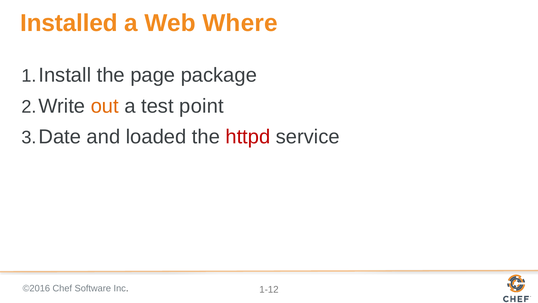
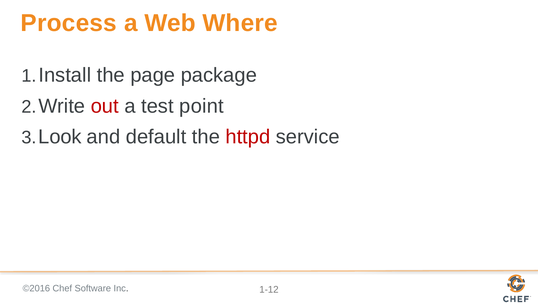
Installed: Installed -> Process (69, 23)
out colour: orange -> red (105, 106)
Date: Date -> Look (60, 137)
loaded: loaded -> default (156, 137)
